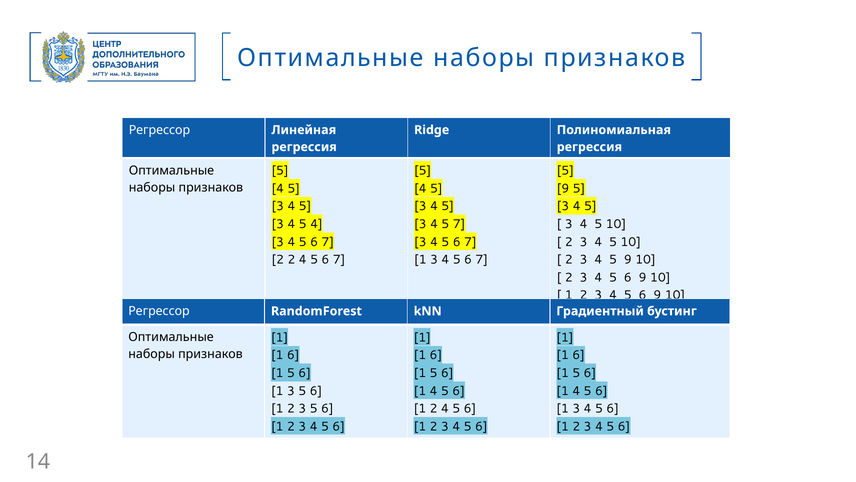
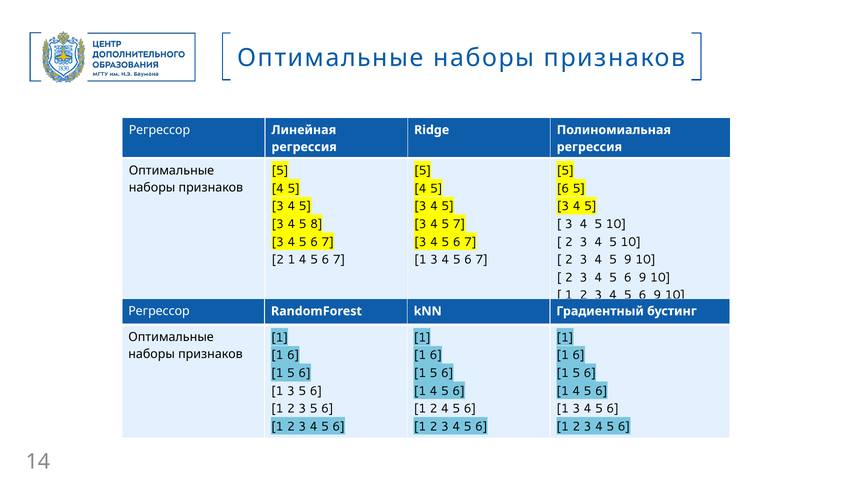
9: 9 -> 6 (563, 188)
4 5 4: 4 -> 8 (316, 224)
2 2: 2 -> 1 (291, 259)
